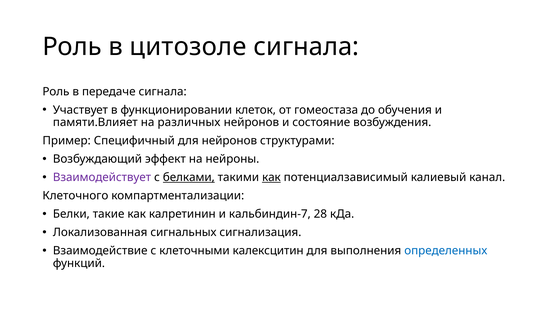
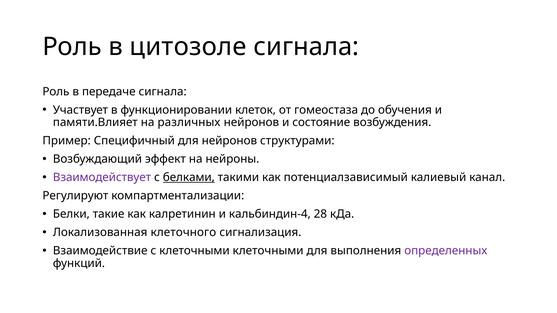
как underline: present -> none (271, 178)
Клеточного: Клеточного -> Регулируют (75, 196)
кальбиндин-7: кальбиндин-7 -> кальбиндин-4 (270, 214)
сигнальных: сигнальных -> клеточного (183, 233)
клеточными калексцитин: калексцитин -> клеточными (268, 251)
определенных colour: blue -> purple (446, 251)
